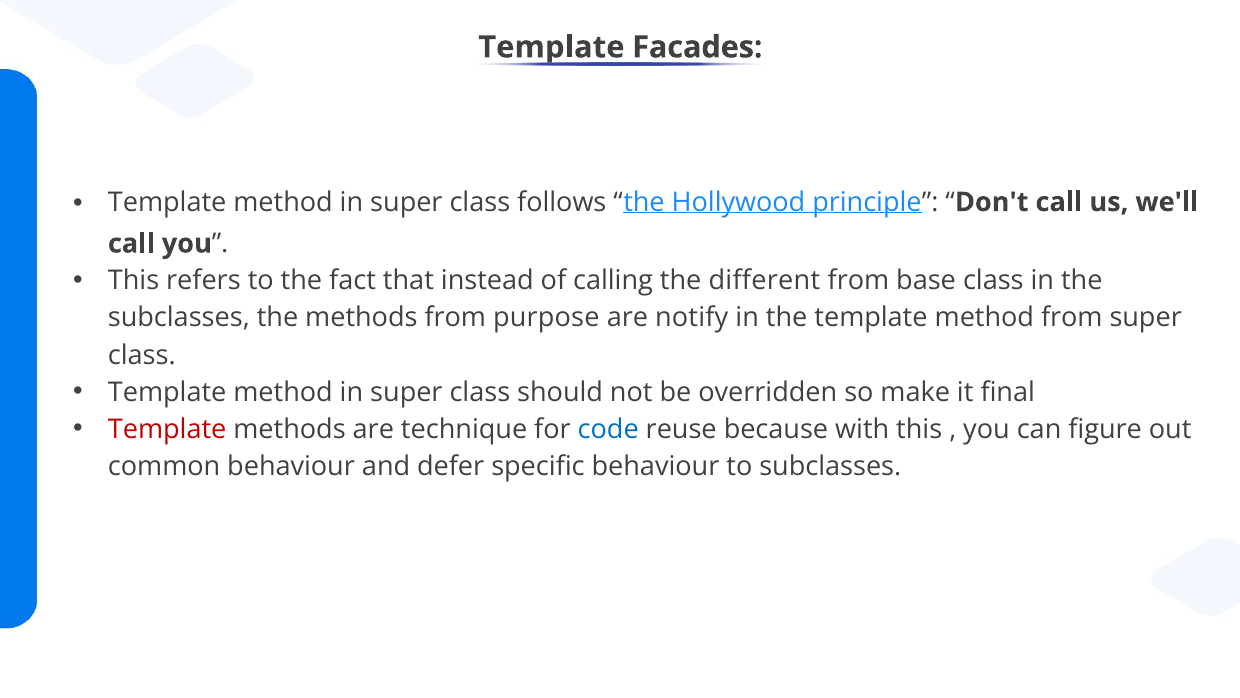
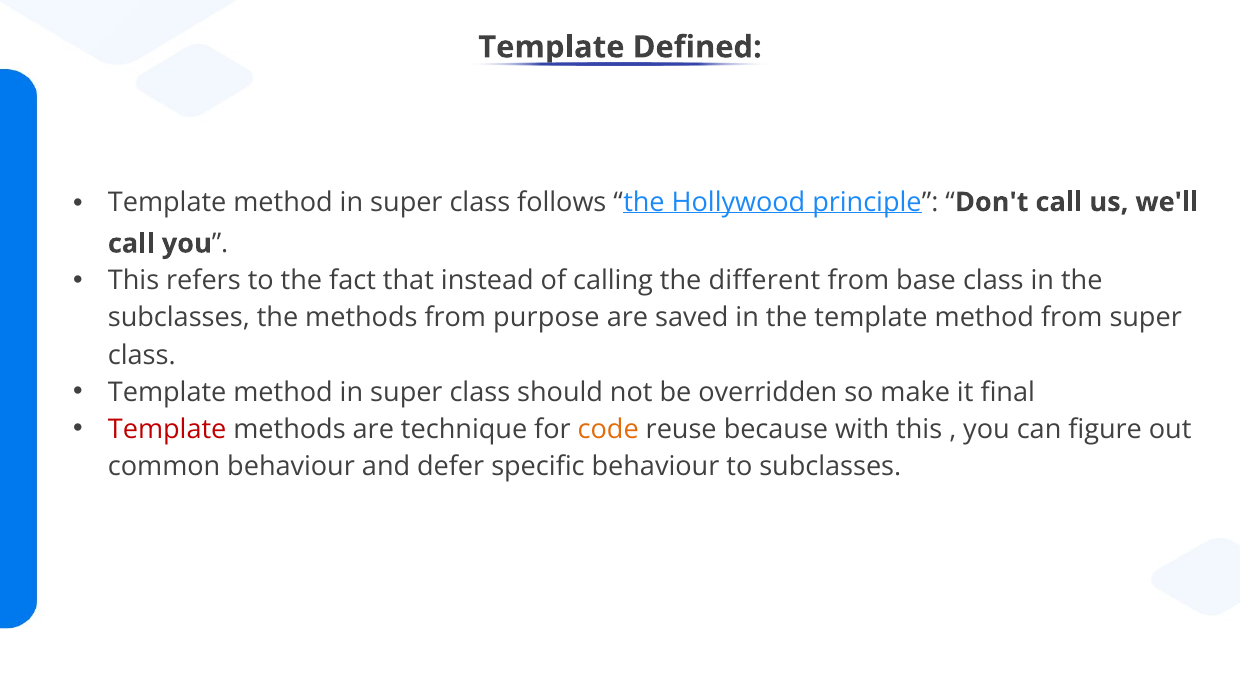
Facades: Facades -> Defined (697, 47)
notify: notify -> saved (692, 318)
code colour: blue -> orange (608, 429)
